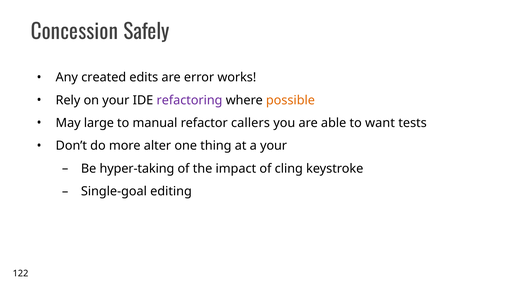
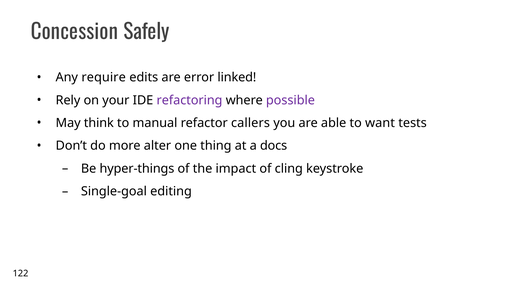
created: created -> require (104, 77)
works: works -> linked (237, 77)
possible colour: orange -> purple (290, 100)
large: large -> think (99, 123)
a your: your -> docs (274, 146)
hyper-taking: hyper-taking -> hyper-things (137, 168)
